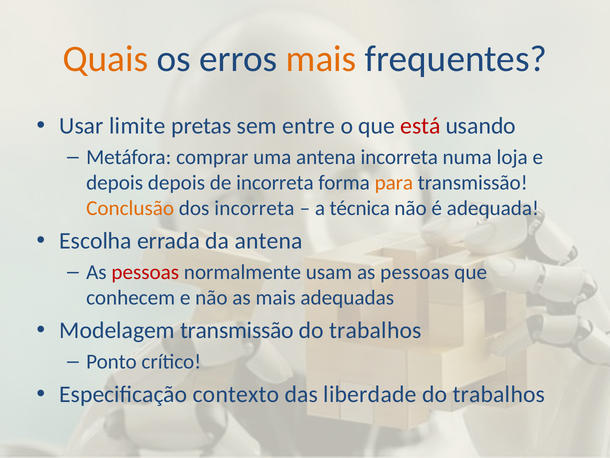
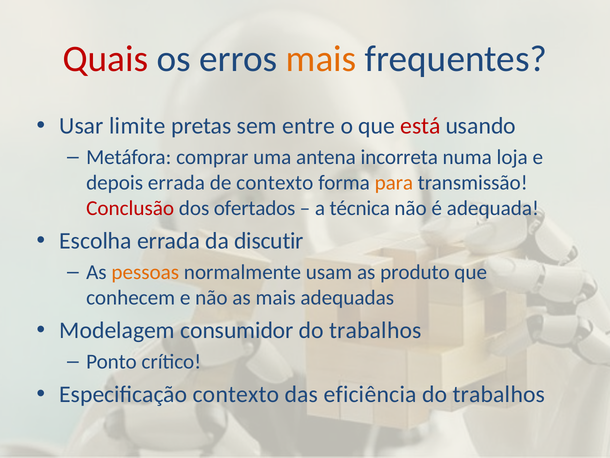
Quais colour: orange -> red (105, 59)
depois depois: depois -> errada (176, 183)
de incorreta: incorreta -> contexto (275, 183)
Conclusão colour: orange -> red (130, 208)
dos incorreta: incorreta -> ofertados (255, 208)
da antena: antena -> discutir (269, 241)
pessoas colour: red -> orange (145, 272)
usam as pessoas: pessoas -> produto (415, 272)
Modelagem transmissão: transmissão -> consumidor (237, 330)
liberdade: liberdade -> eficiência (370, 394)
